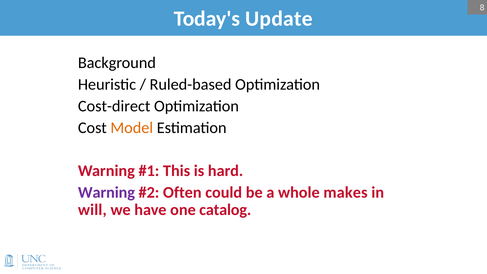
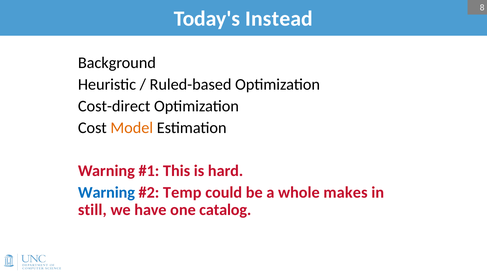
Update: Update -> Instead (279, 19)
Warning colour: purple -> blue (106, 192)
Often: Often -> Temp (182, 192)
will: will -> still (92, 210)
